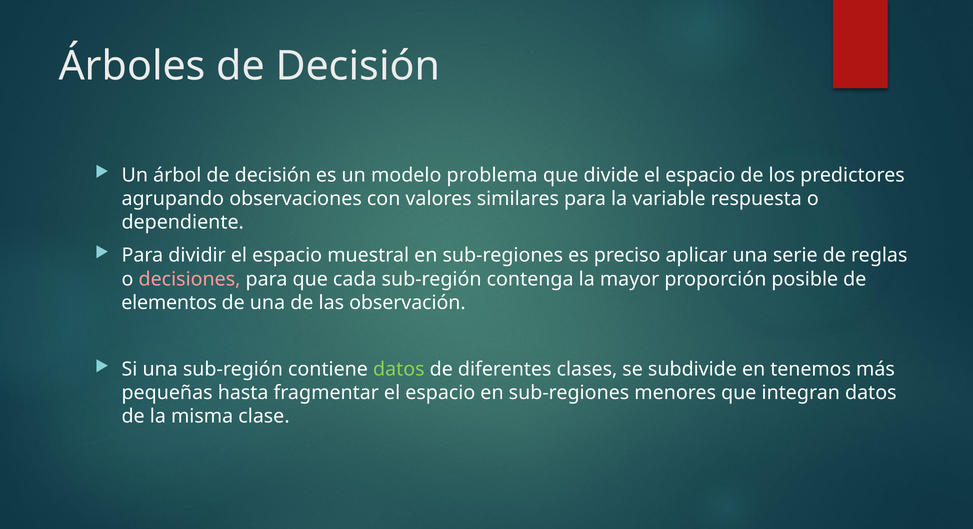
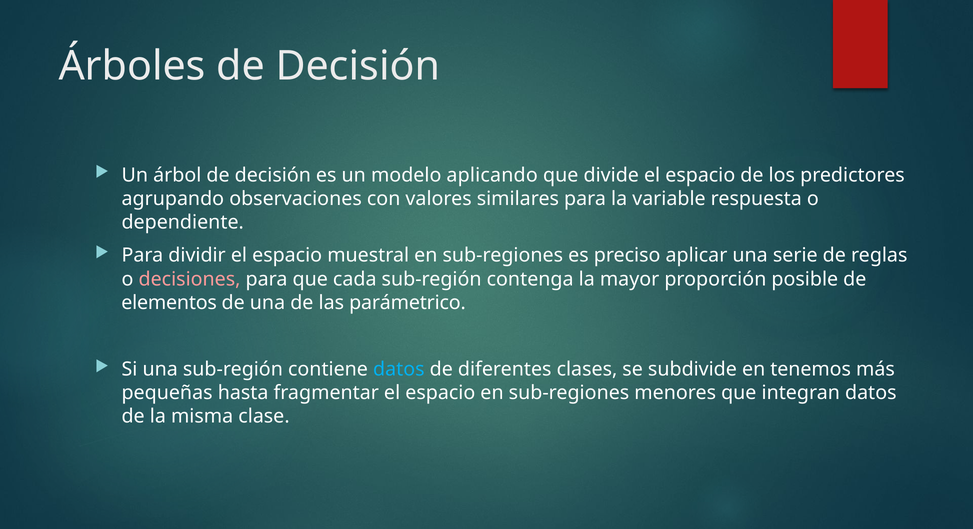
problema: problema -> aplicando (492, 175)
observación: observación -> parámetrico (407, 303)
datos colour: light green -> light blue (399, 370)
